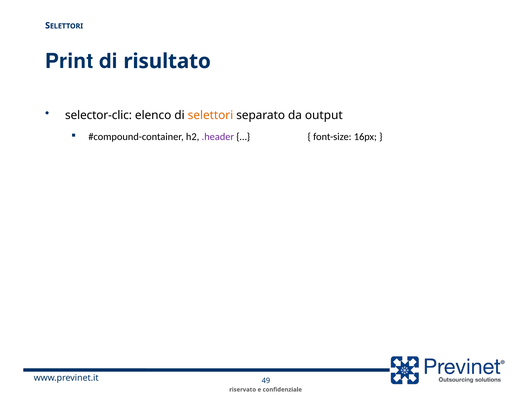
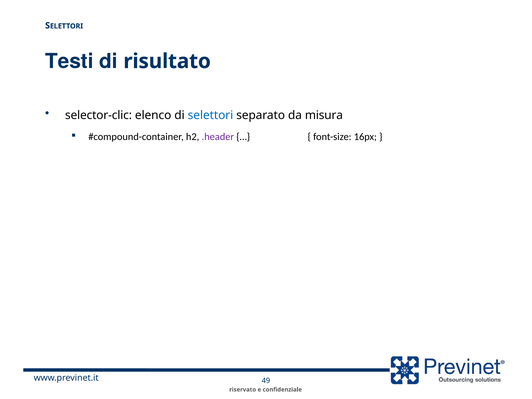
Print: Print -> Testi (69, 61)
selettori colour: orange -> blue (210, 115)
output: output -> misura (324, 115)
